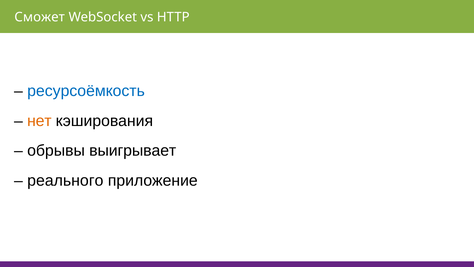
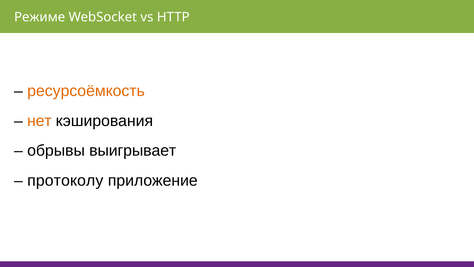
Сможет: Сможет -> Режиме (40, 17)
ресурсоёмкость colour: blue -> orange (86, 91)
реального: реального -> протоколу (65, 180)
